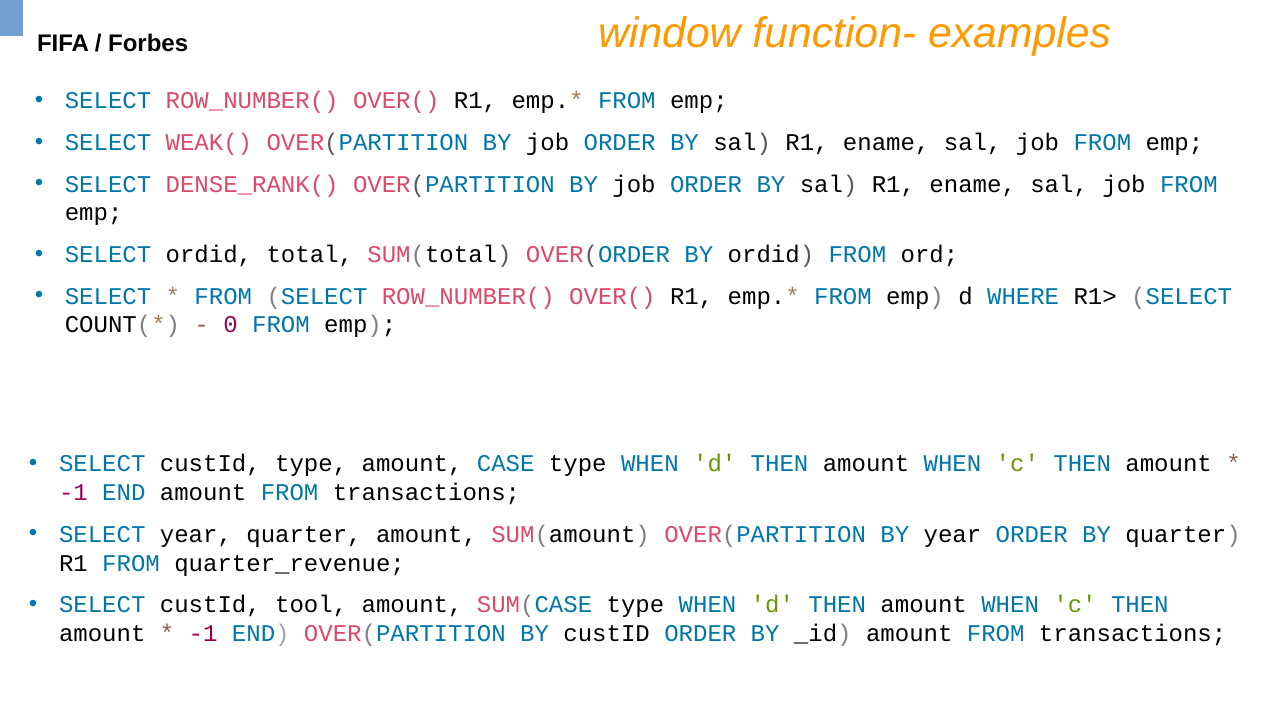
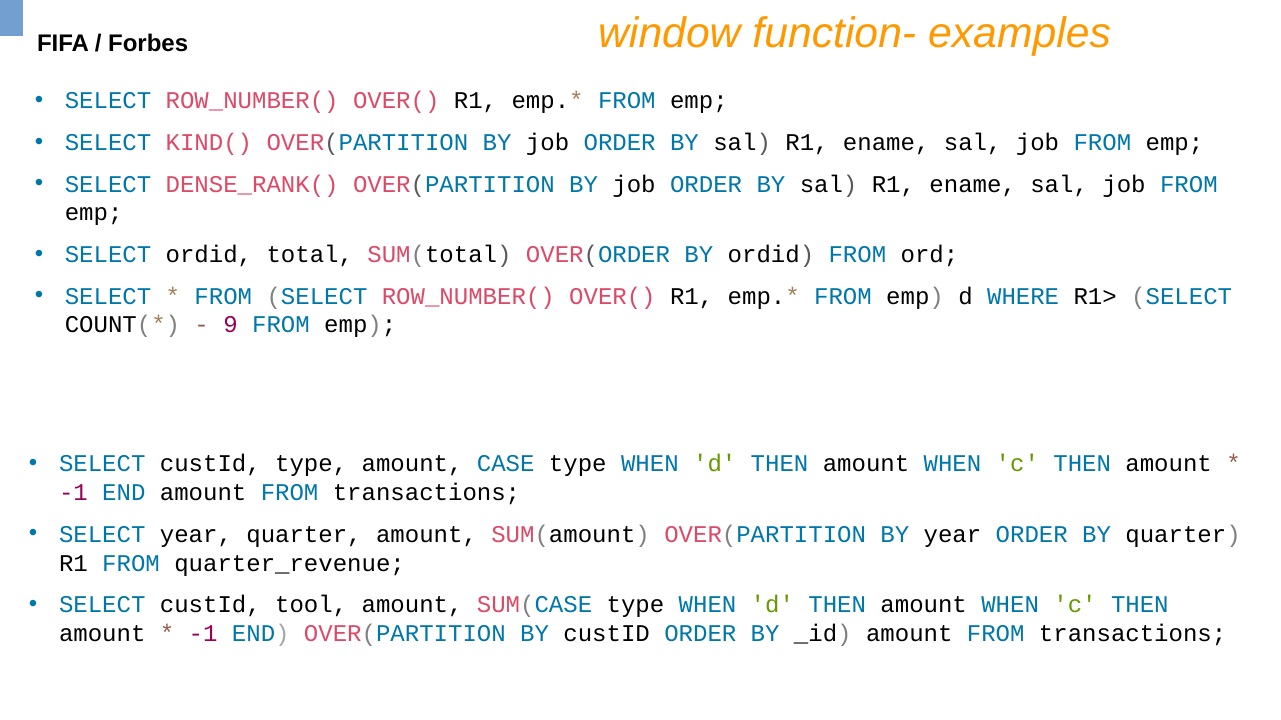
WEAK(: WEAK( -> KIND( (209, 143)
0: 0 -> 9 (231, 325)
